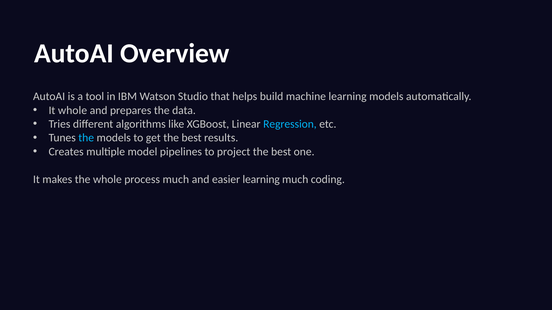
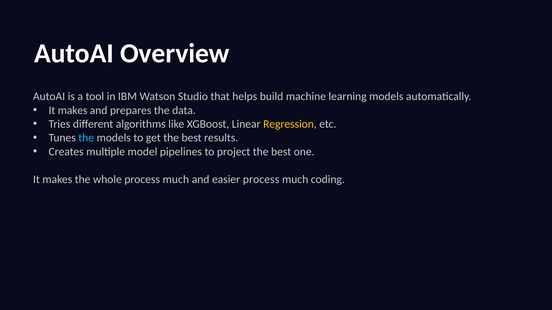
whole: whole -> makes (73, 111)
Regression colour: light blue -> yellow (290, 124)
easier learning: learning -> process (261, 180)
